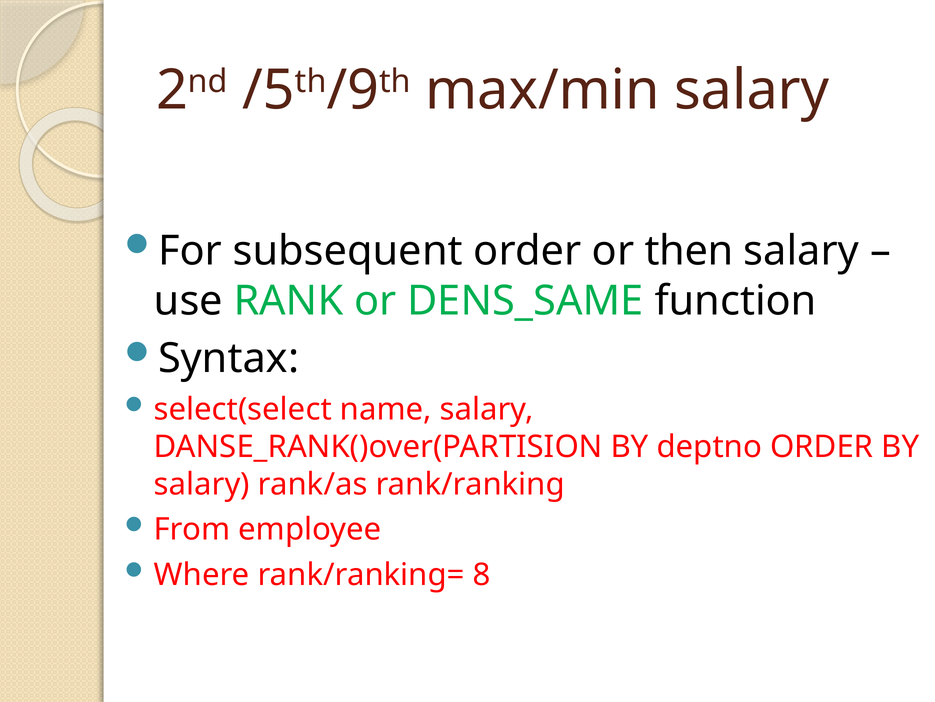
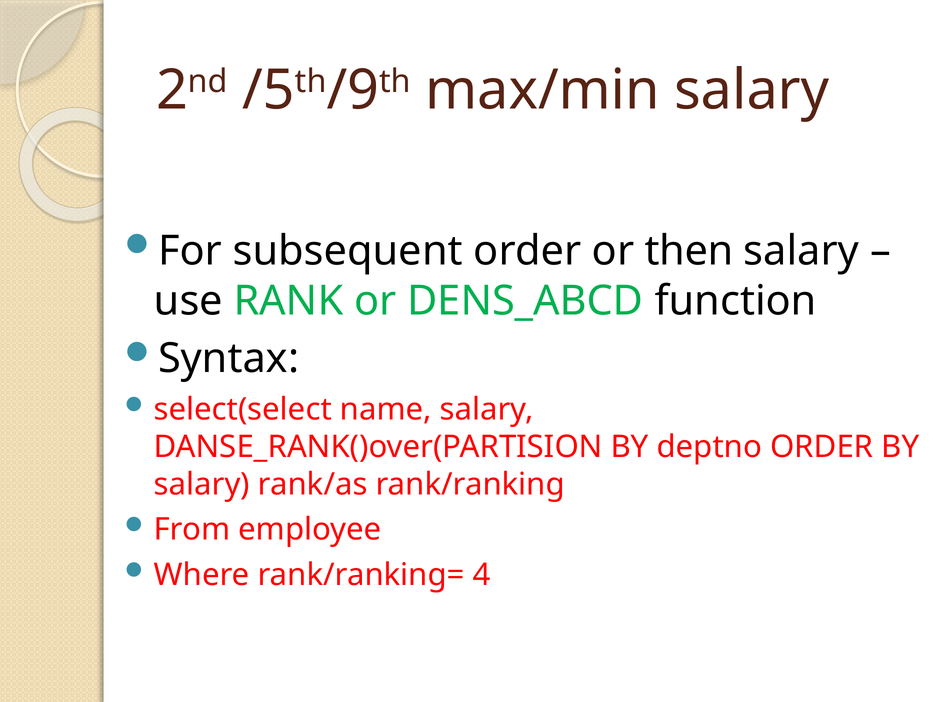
DENS_SAME: DENS_SAME -> DENS_ABCD (525, 301)
8: 8 -> 4 (482, 574)
